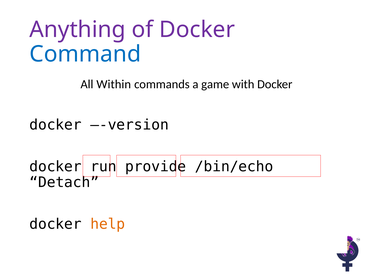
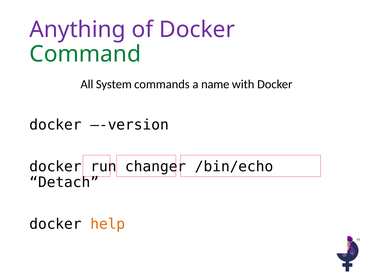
Command colour: blue -> green (85, 54)
Within: Within -> System (114, 84)
game: game -> name (215, 84)
provide: provide -> changer (156, 166)
